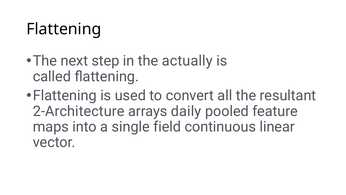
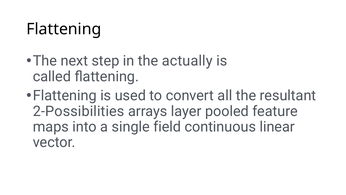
2-Architecture: 2-Architecture -> 2-Possibilities (79, 111)
daily: daily -> layer (186, 111)
